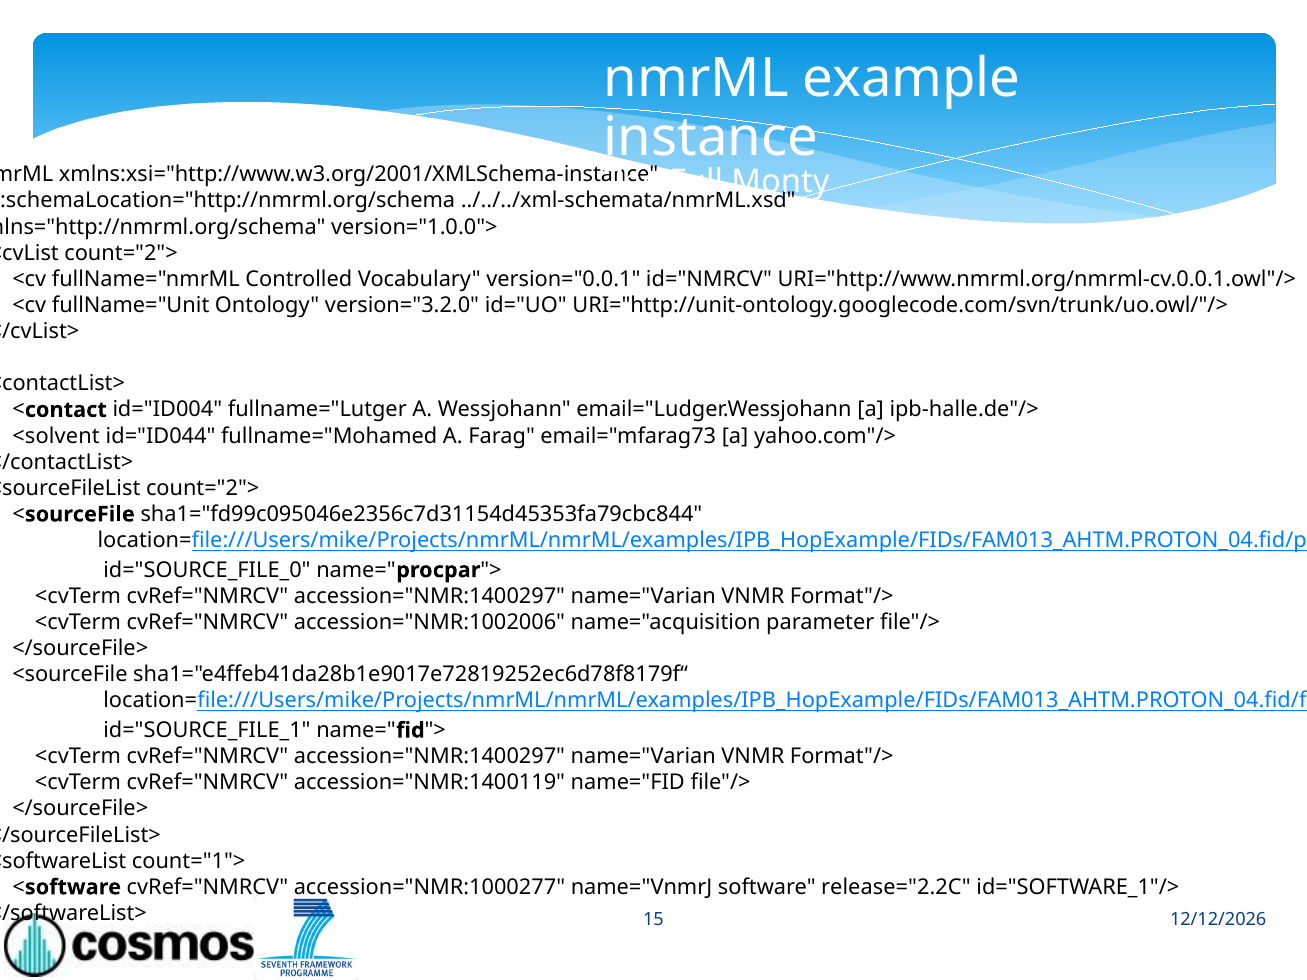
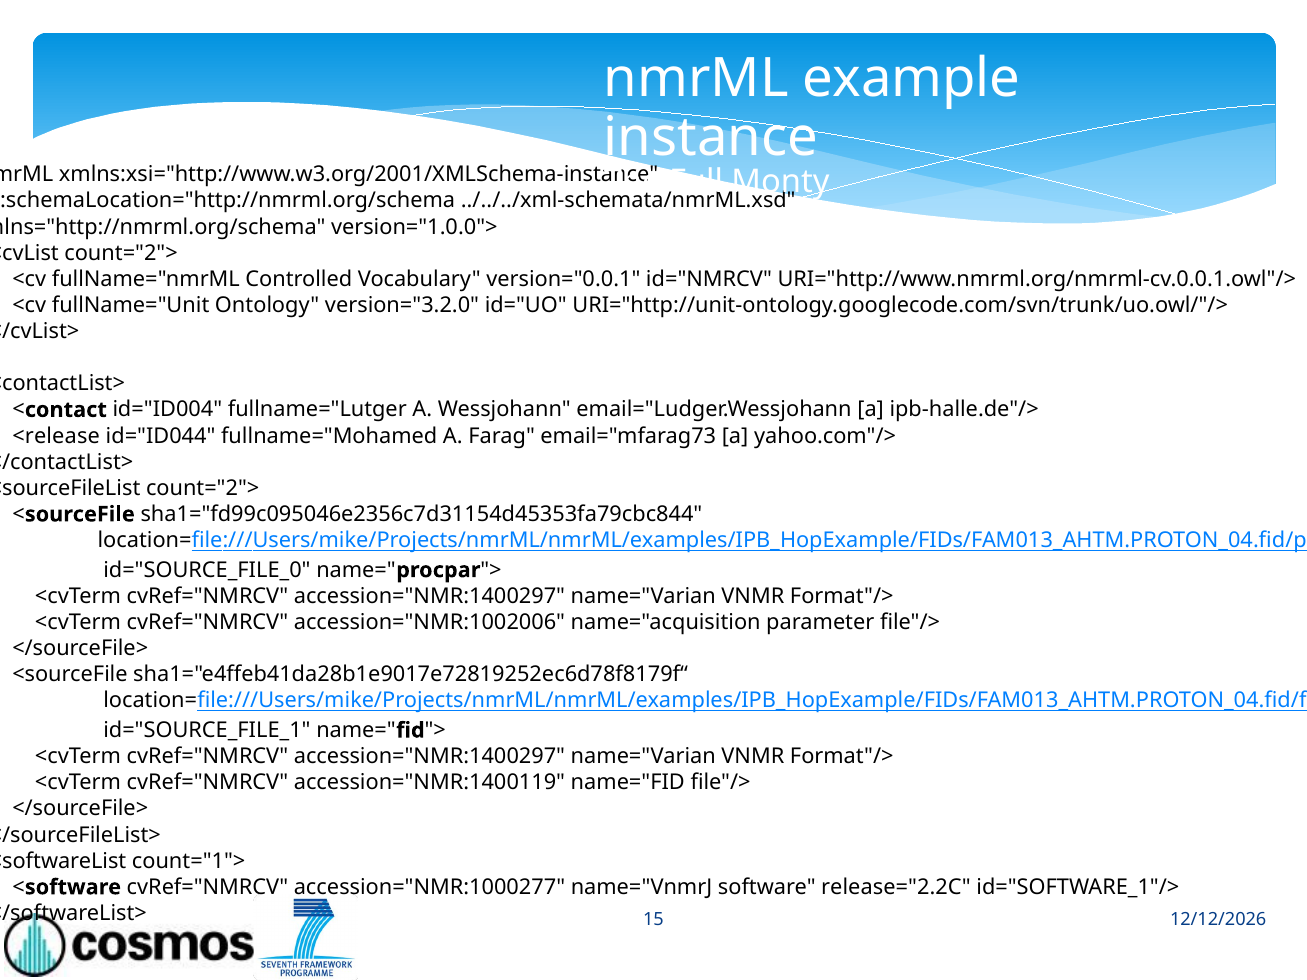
<solvent: <solvent -> <release (56, 436)
